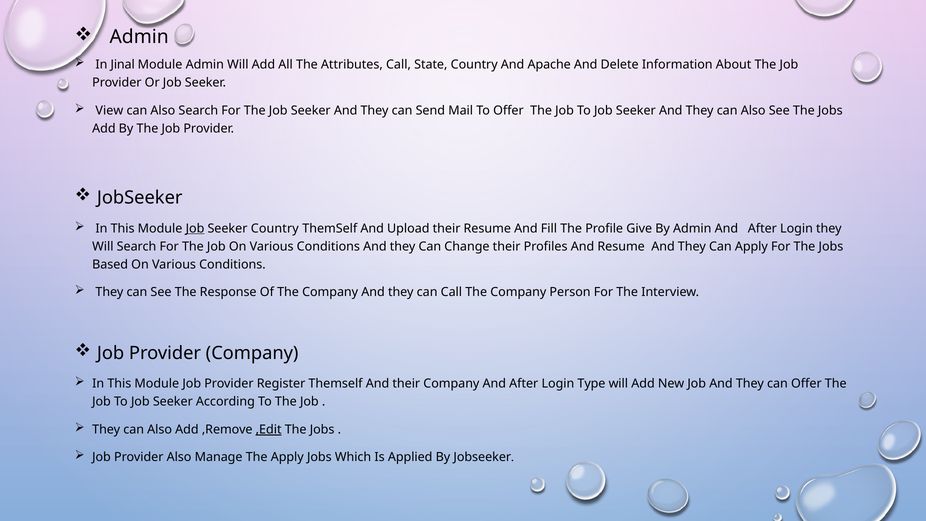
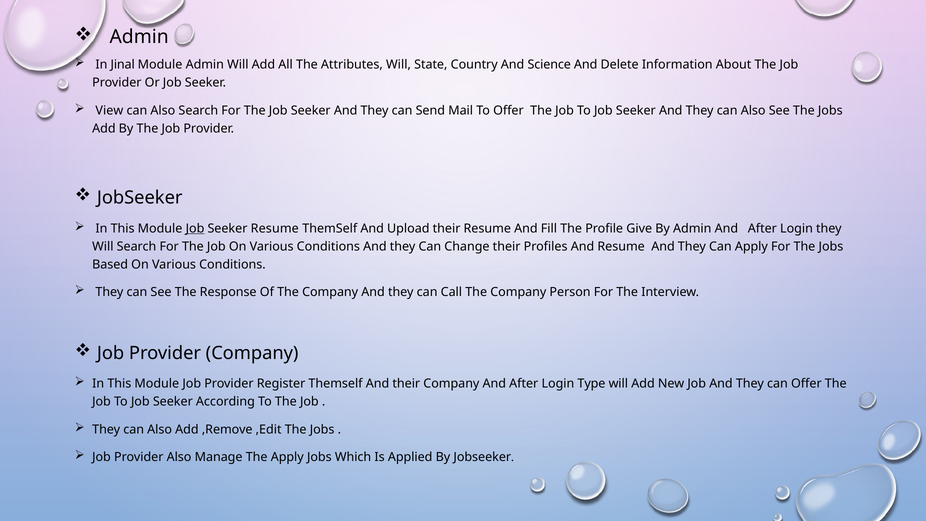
Attributes Call: Call -> Will (398, 65)
Apache: Apache -> Science (549, 65)
Seeker Country: Country -> Resume (275, 228)
,Edit underline: present -> none (269, 429)
